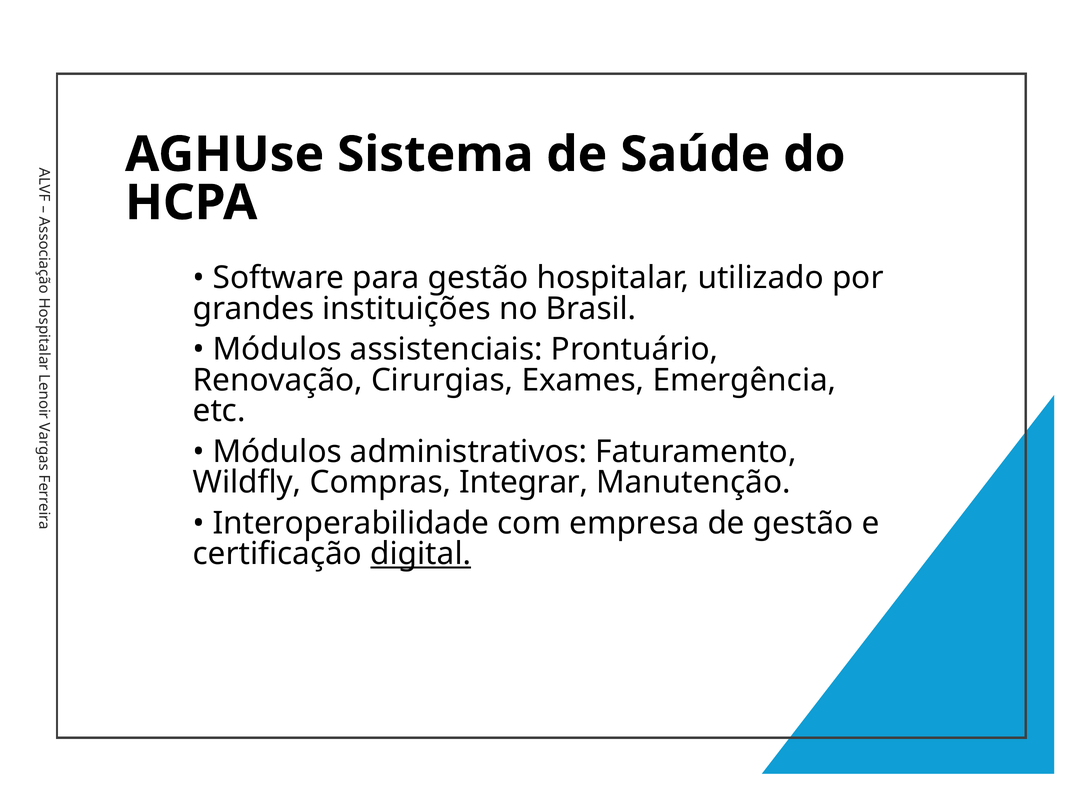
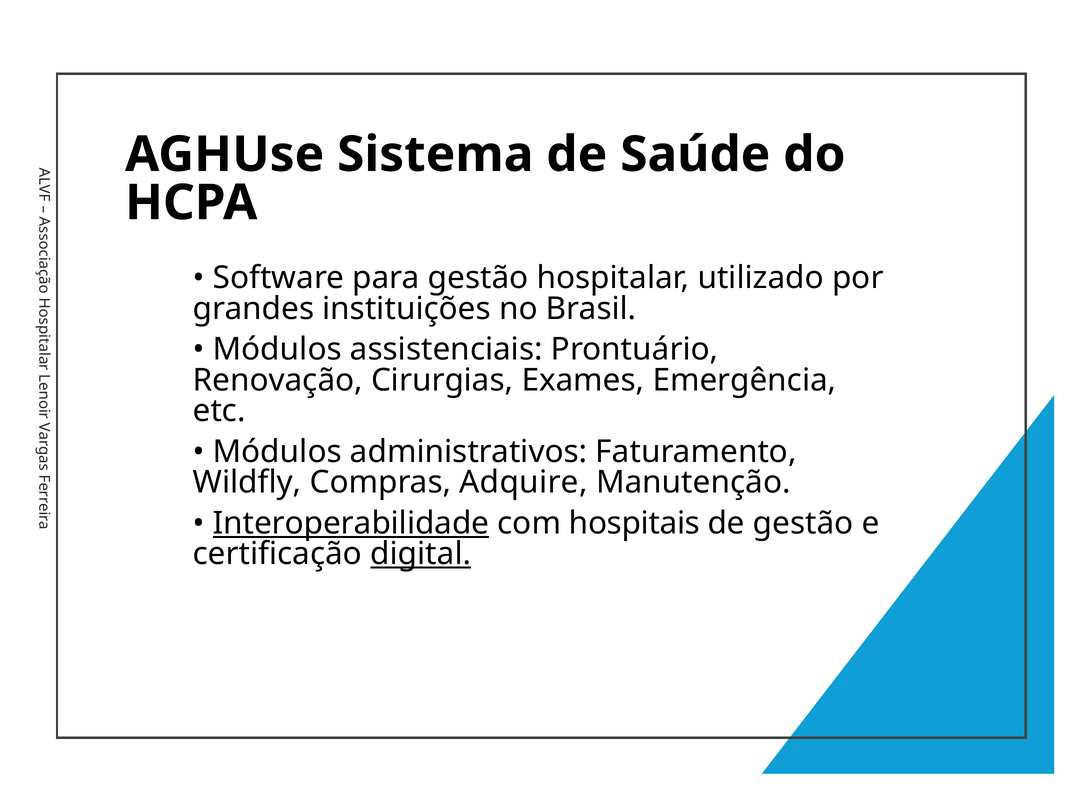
Integrar: Integrar -> Adquire (524, 483)
Interoperabilidade underline: none -> present (351, 523)
empresa: empresa -> hospitais (634, 523)
